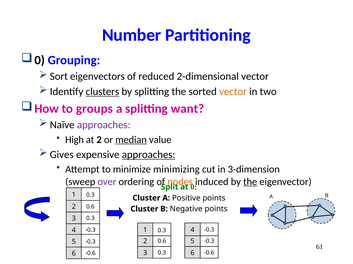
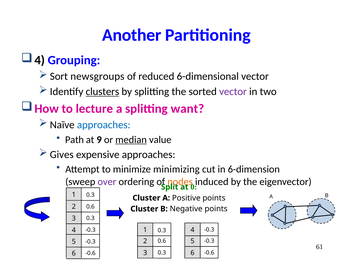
Number: Number -> Another (132, 35)
0: 0 -> 4 (40, 60)
eigenvectors: eigenvectors -> newsgroups (97, 77)
2-dimensional: 2-dimensional -> 6-dimensional (208, 77)
vector colour: orange -> purple (233, 92)
groups: groups -> lecture (94, 109)
approaches colour: purple -> blue (104, 125)
High: High -> Path (74, 140)
at 2: 2 -> 9 (99, 140)
approaches underline: present -> none (149, 155)
3-dimension: 3-dimension -> 6-dimension (254, 170)
the underline: present -> none (250, 182)
